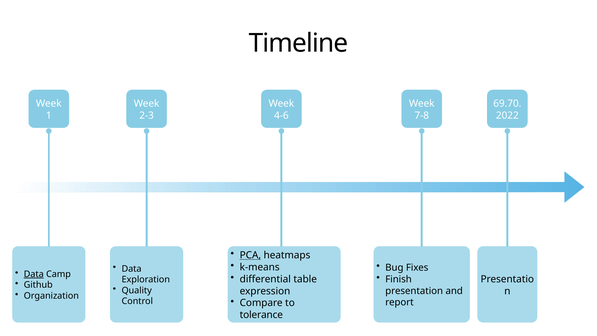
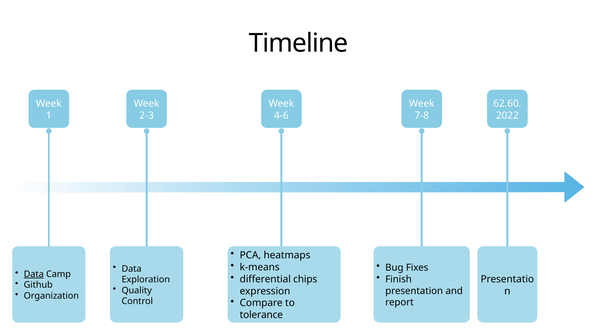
69.70: 69.70 -> 62.60 (507, 103)
PCA underline: present -> none (250, 255)
table: table -> chips (305, 279)
